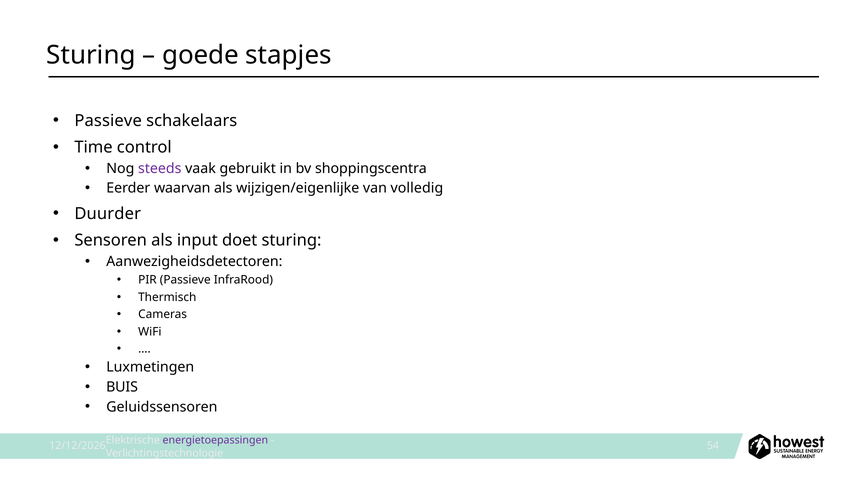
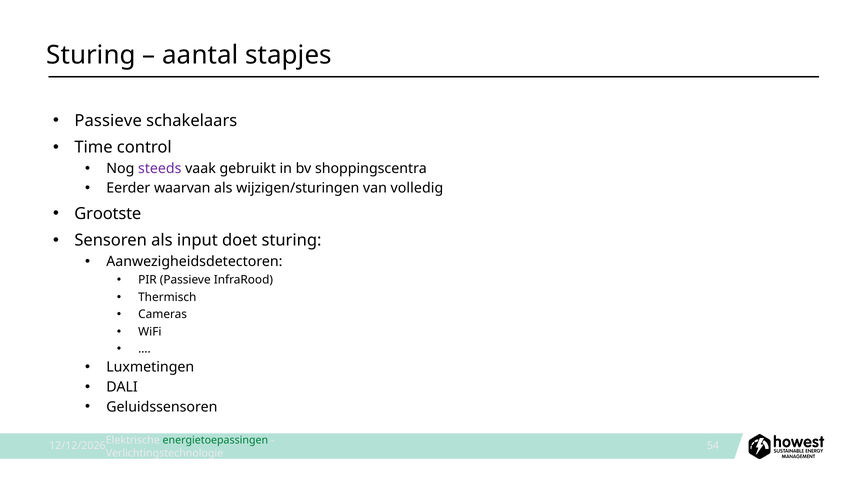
goede: goede -> aantal (200, 55)
wijzigen/eigenlijke: wijzigen/eigenlijke -> wijzigen/sturingen (298, 188)
Duurder: Duurder -> Grootste (108, 214)
BUIS: BUIS -> DALI (122, 387)
energietoepassingen colour: purple -> green (215, 440)
